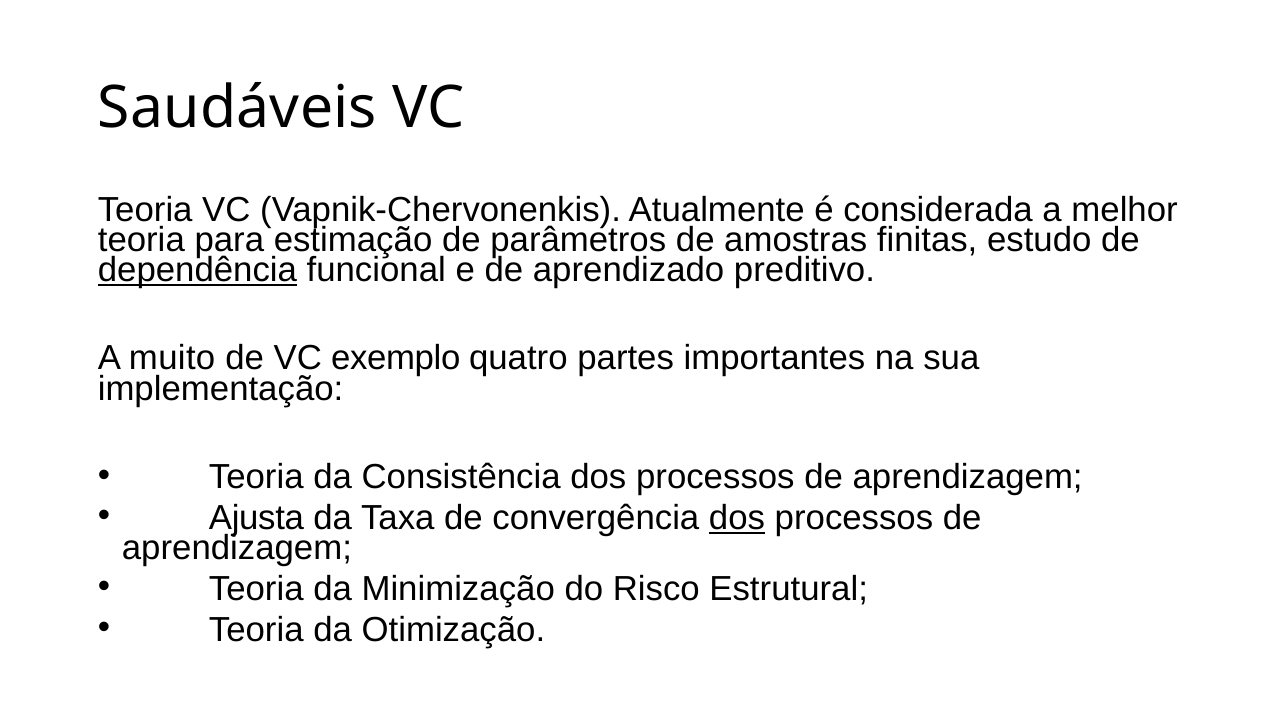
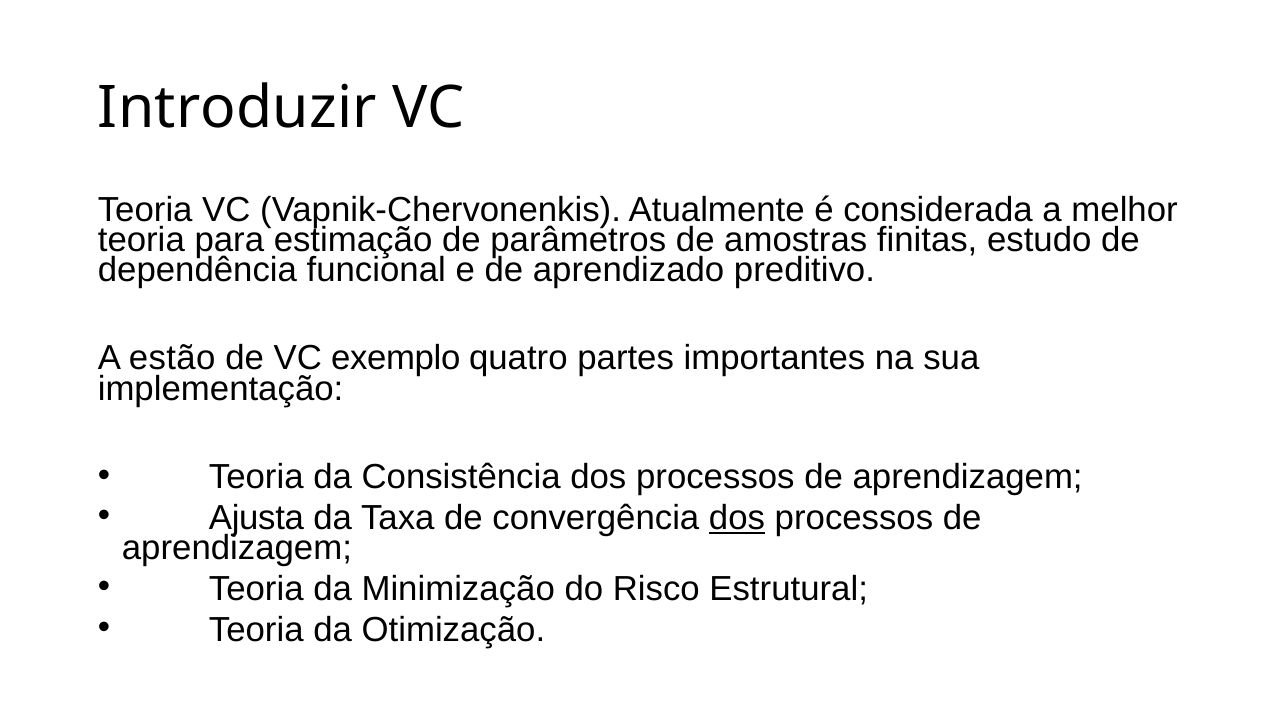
Saudáveis: Saudáveis -> Introduzir (237, 108)
dependência underline: present -> none (197, 270)
muito: muito -> estão (172, 359)
